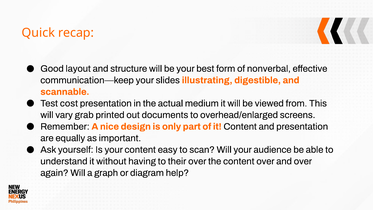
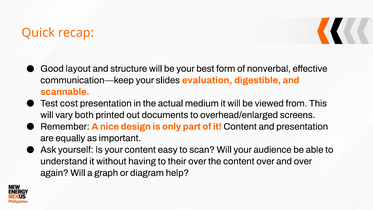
illustrating: illustrating -> evaluation (207, 80)
grab: grab -> both (84, 115)
